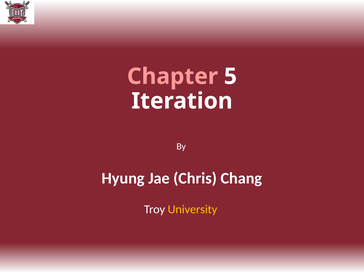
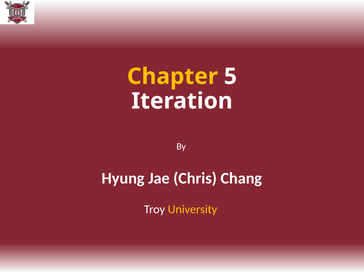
Chapter colour: pink -> yellow (173, 76)
